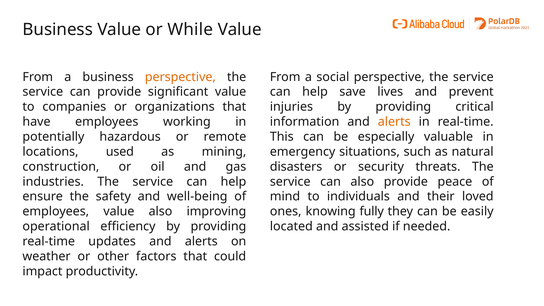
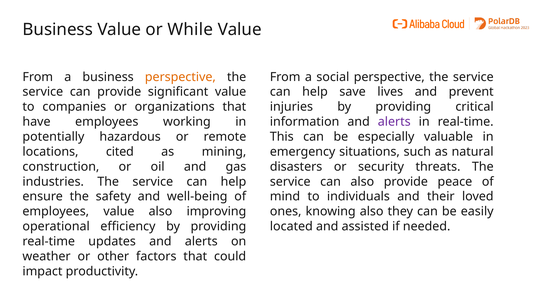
alerts colour: orange -> purple (394, 122)
used: used -> cited (120, 152)
knowing fully: fully -> also (372, 212)
